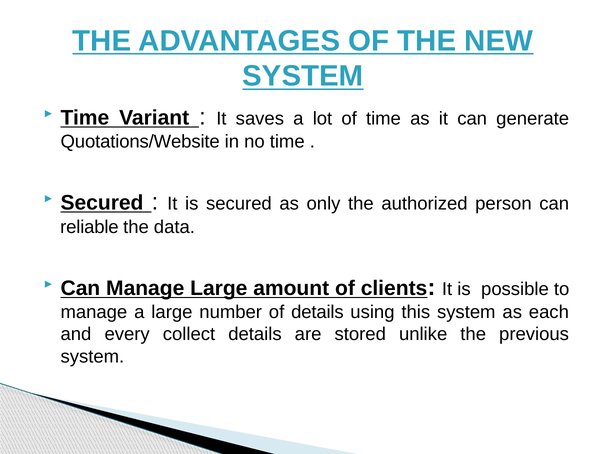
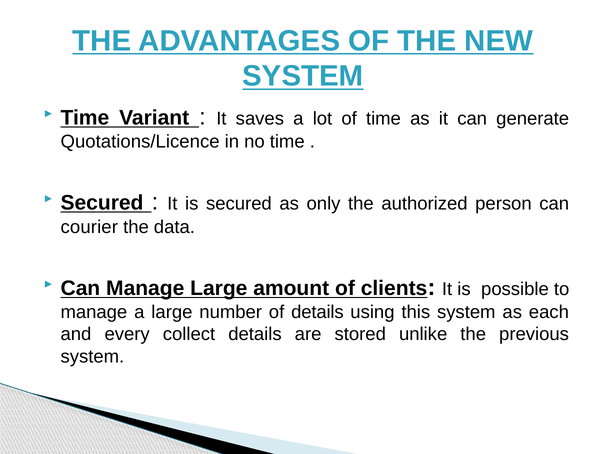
Quotations/Website: Quotations/Website -> Quotations/Licence (140, 142)
reliable: reliable -> courier (89, 227)
